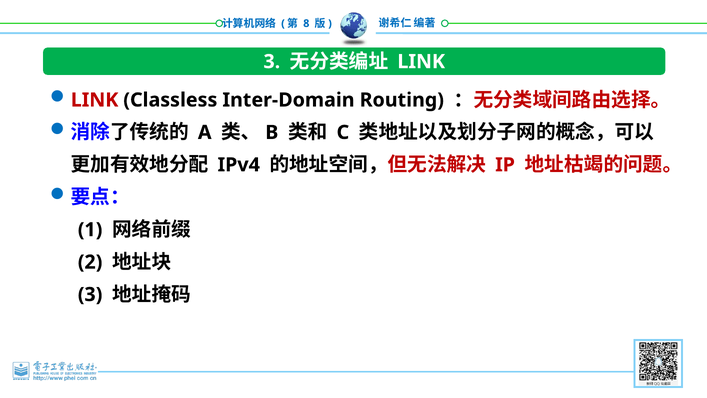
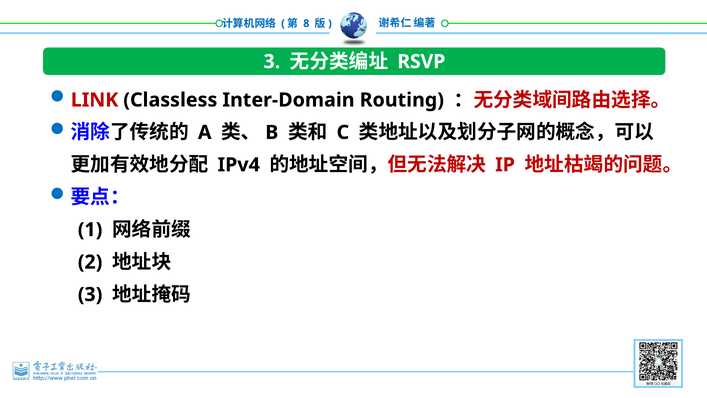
LINK: LINK -> RSVP (421, 62)
